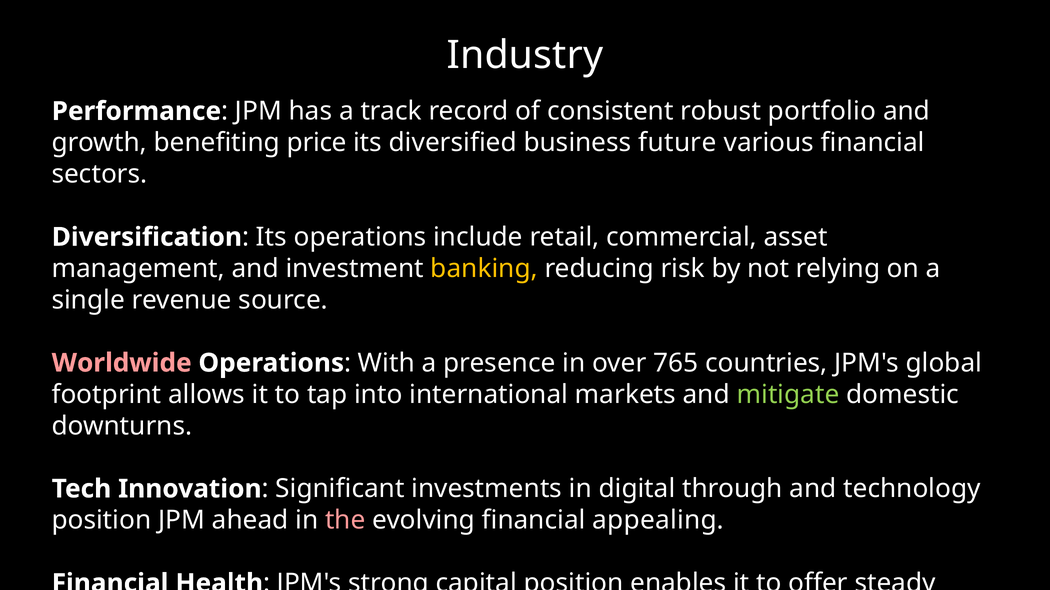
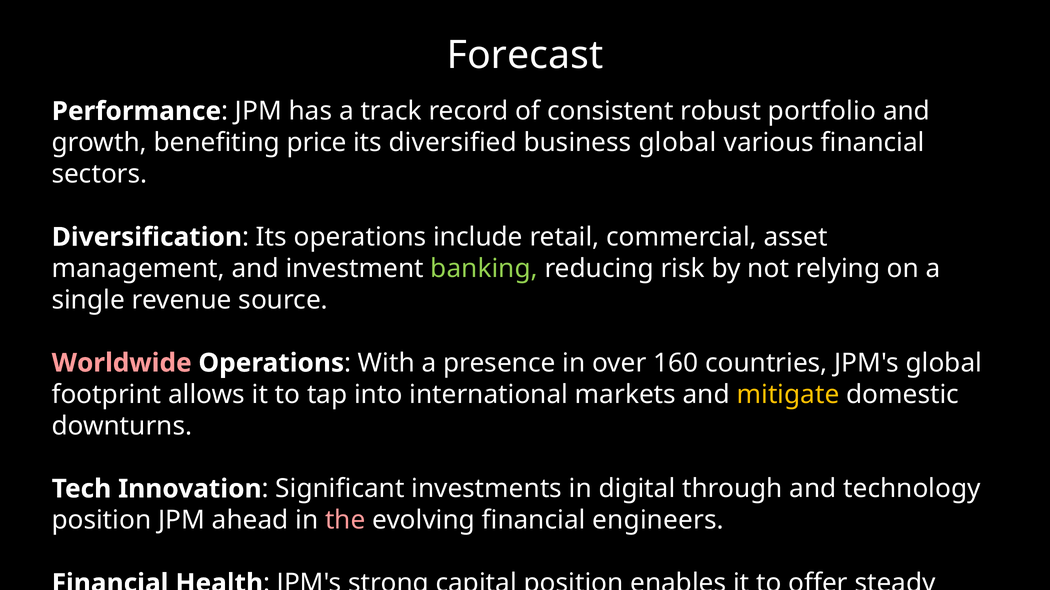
Industry: Industry -> Forecast (525, 55)
business future: future -> global (677, 143)
banking colour: yellow -> light green (484, 269)
765: 765 -> 160 (676, 363)
mitigate colour: light green -> yellow (788, 395)
financial appealing: appealing -> engineers (658, 521)
